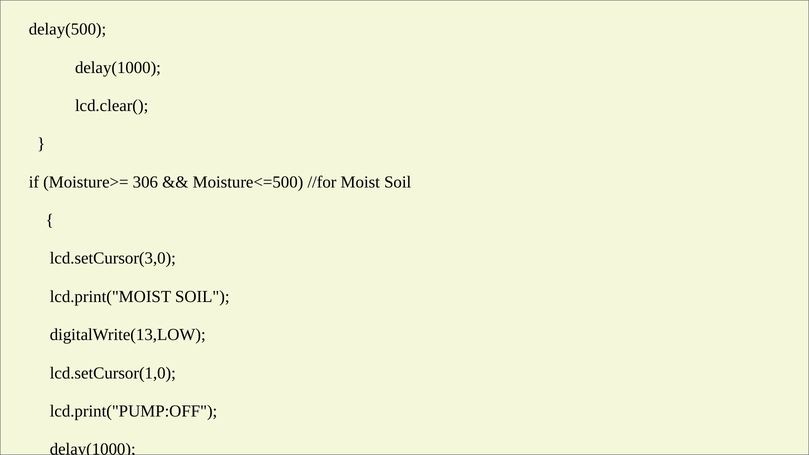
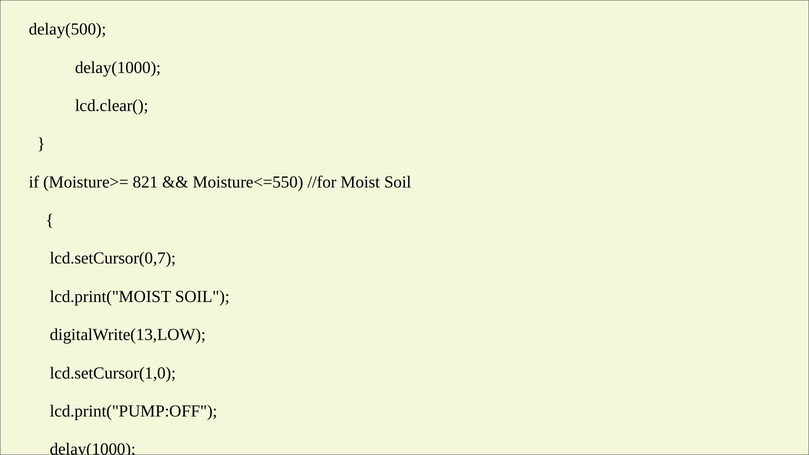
306: 306 -> 821 (145, 182)
Moisture<=500: Moisture<=500 -> Moisture<=550 (248, 182)
lcd.setCursor(3,0: lcd.setCursor(3,0 -> lcd.setCursor(0,7 (113, 258)
